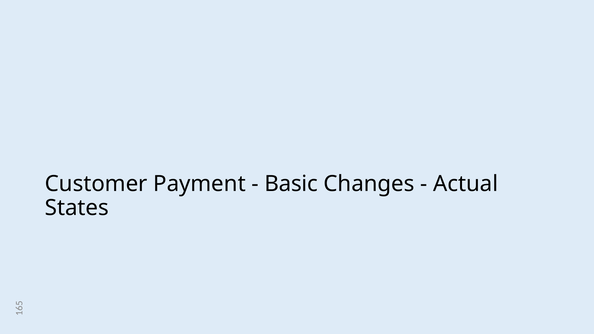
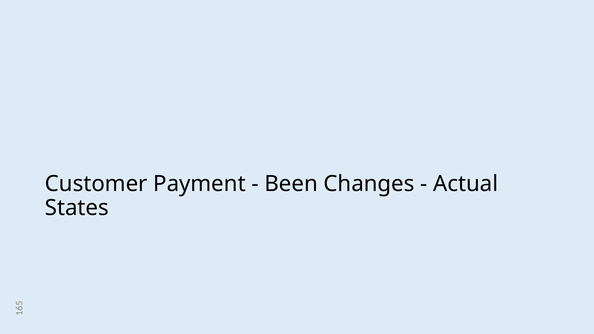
Basic: Basic -> Been (291, 184)
